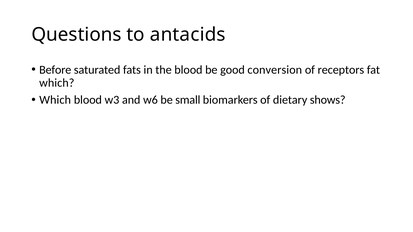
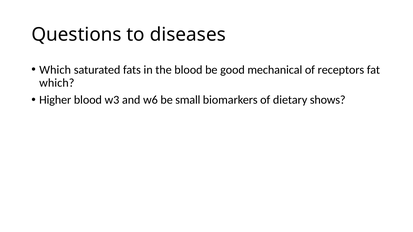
antacids: antacids -> diseases (188, 35)
Before: Before -> Which (55, 70)
conversion: conversion -> mechanical (275, 70)
Which: Which -> Higher (55, 100)
